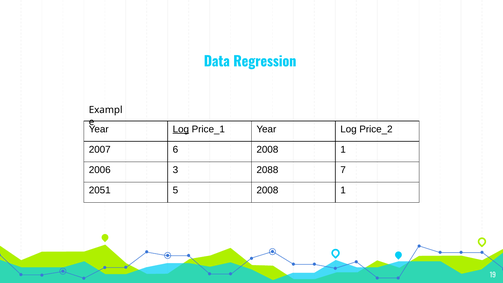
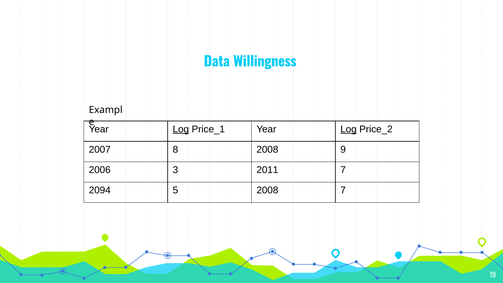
Regression: Regression -> Willingness (265, 62)
Log underline: none -> present (348, 129)
6: 6 -> 8 (175, 150)
1: 1 -> 9 (343, 150)
2088: 2088 -> 2011 (267, 170)
2051: 2051 -> 2094 (100, 190)
5 2008 1: 1 -> 7 (343, 190)
